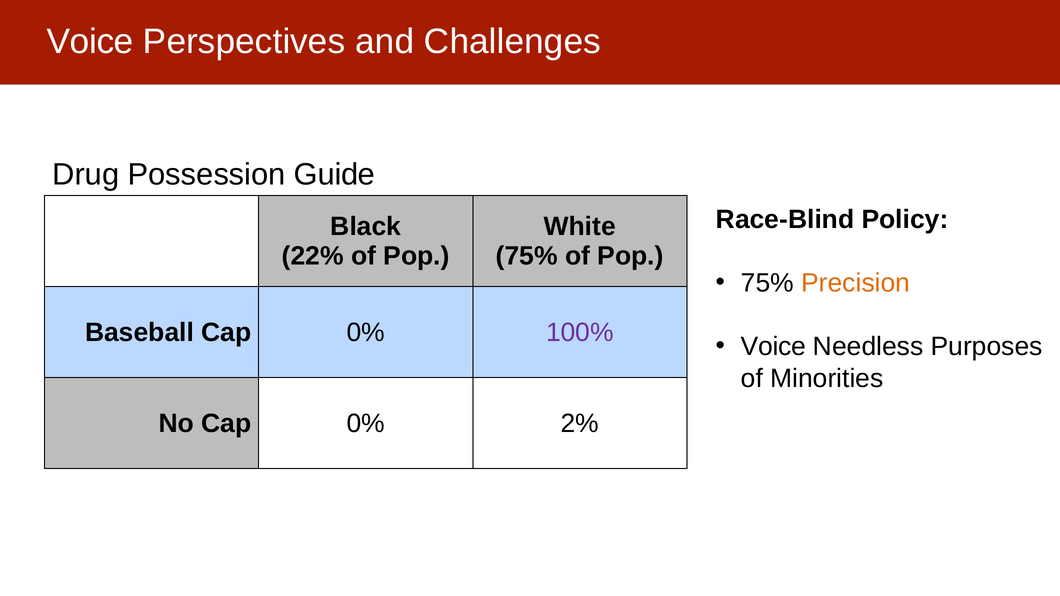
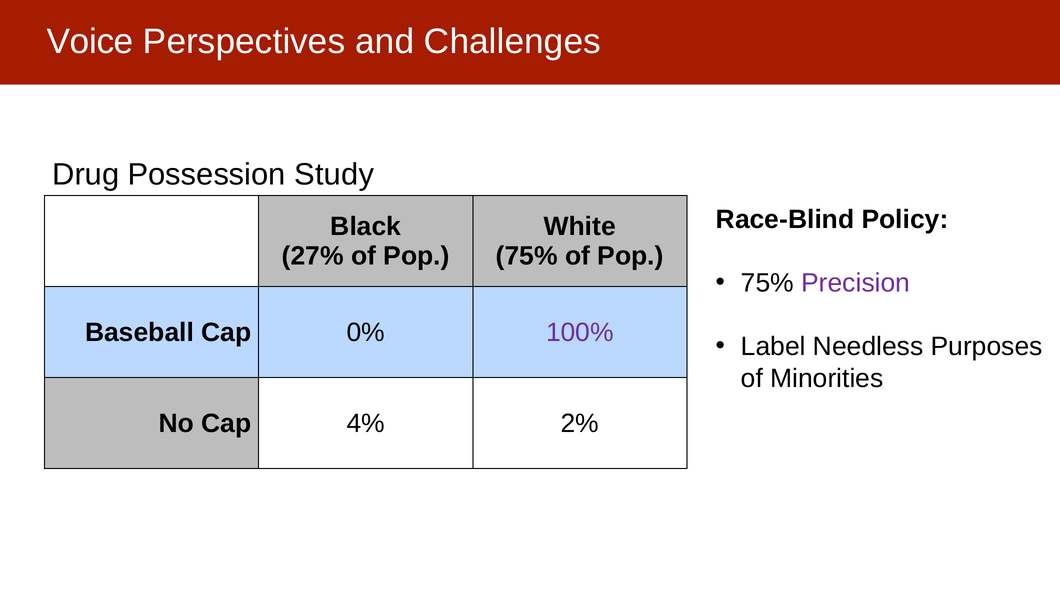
Guide: Guide -> Study (334, 175)
22%: 22% -> 27% (313, 256)
Precision colour: orange -> purple (856, 283)
Voice: Voice -> Label (773, 347)
No Cap 0%: 0% -> 4% (366, 424)
